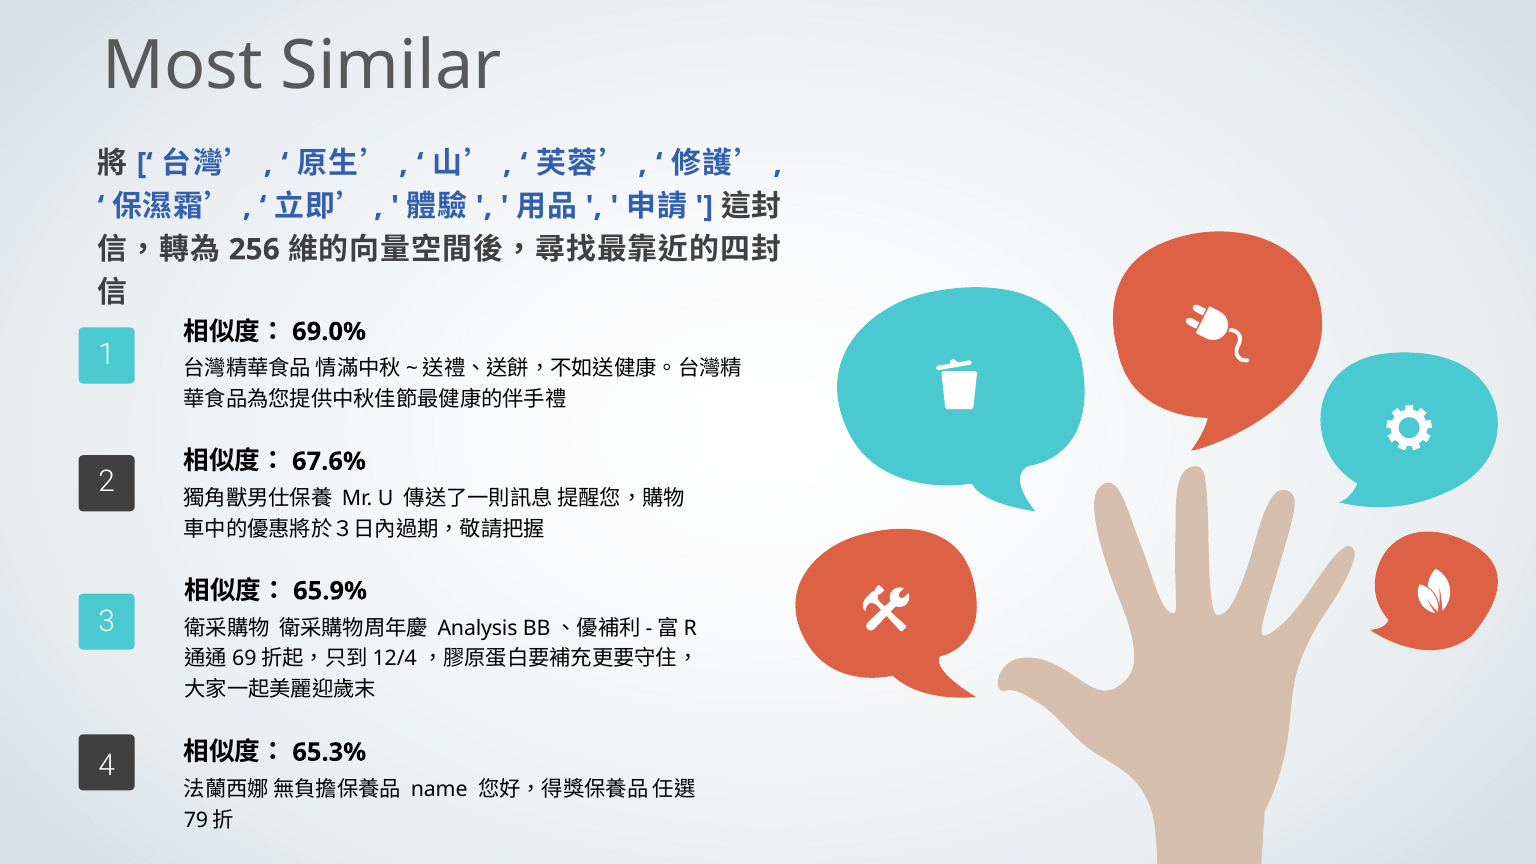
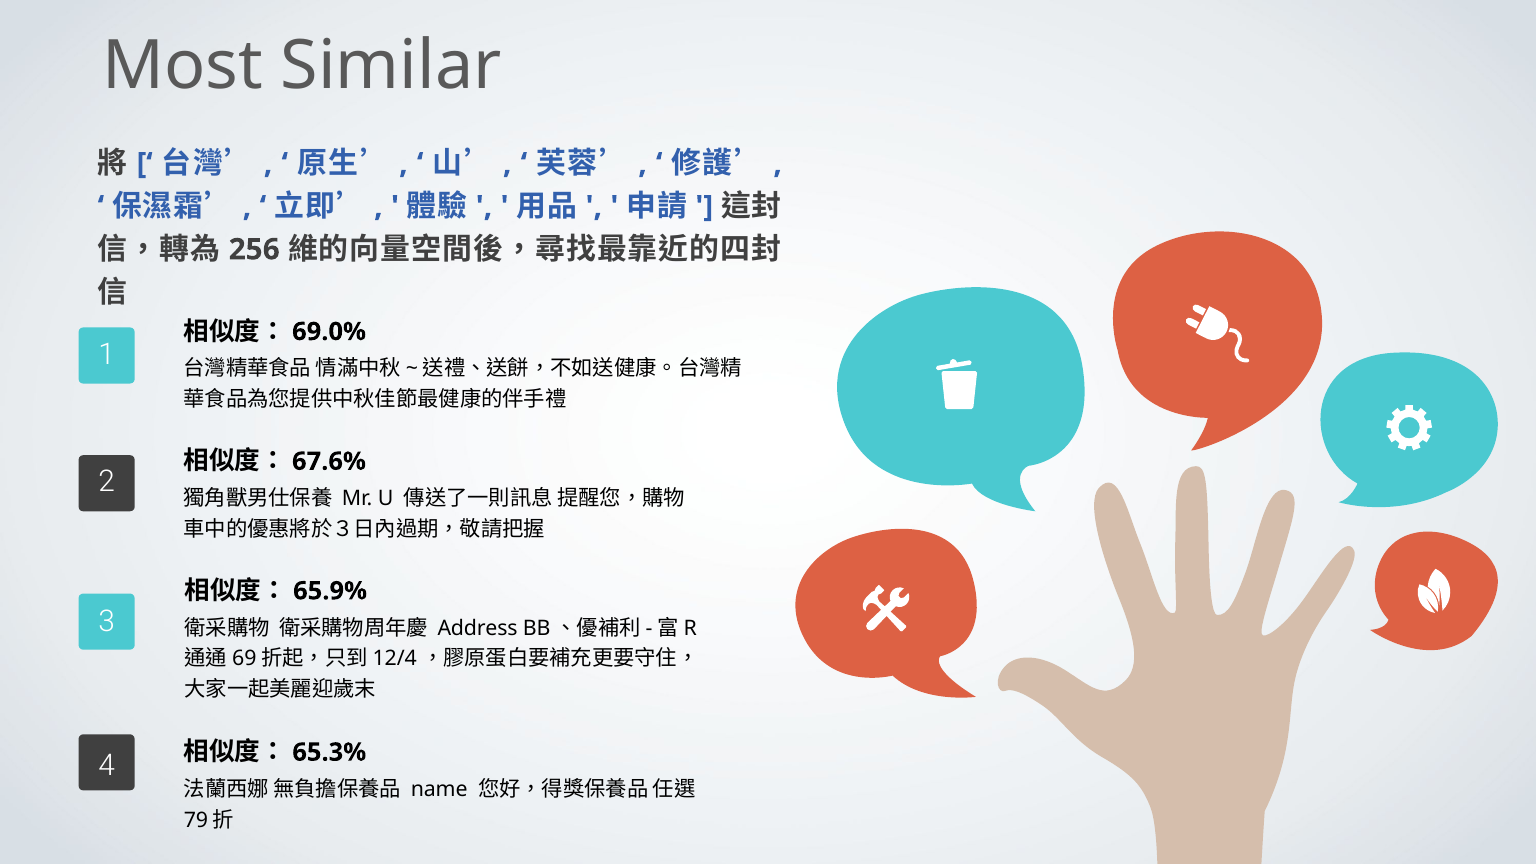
Analysis: Analysis -> Address (478, 628)
